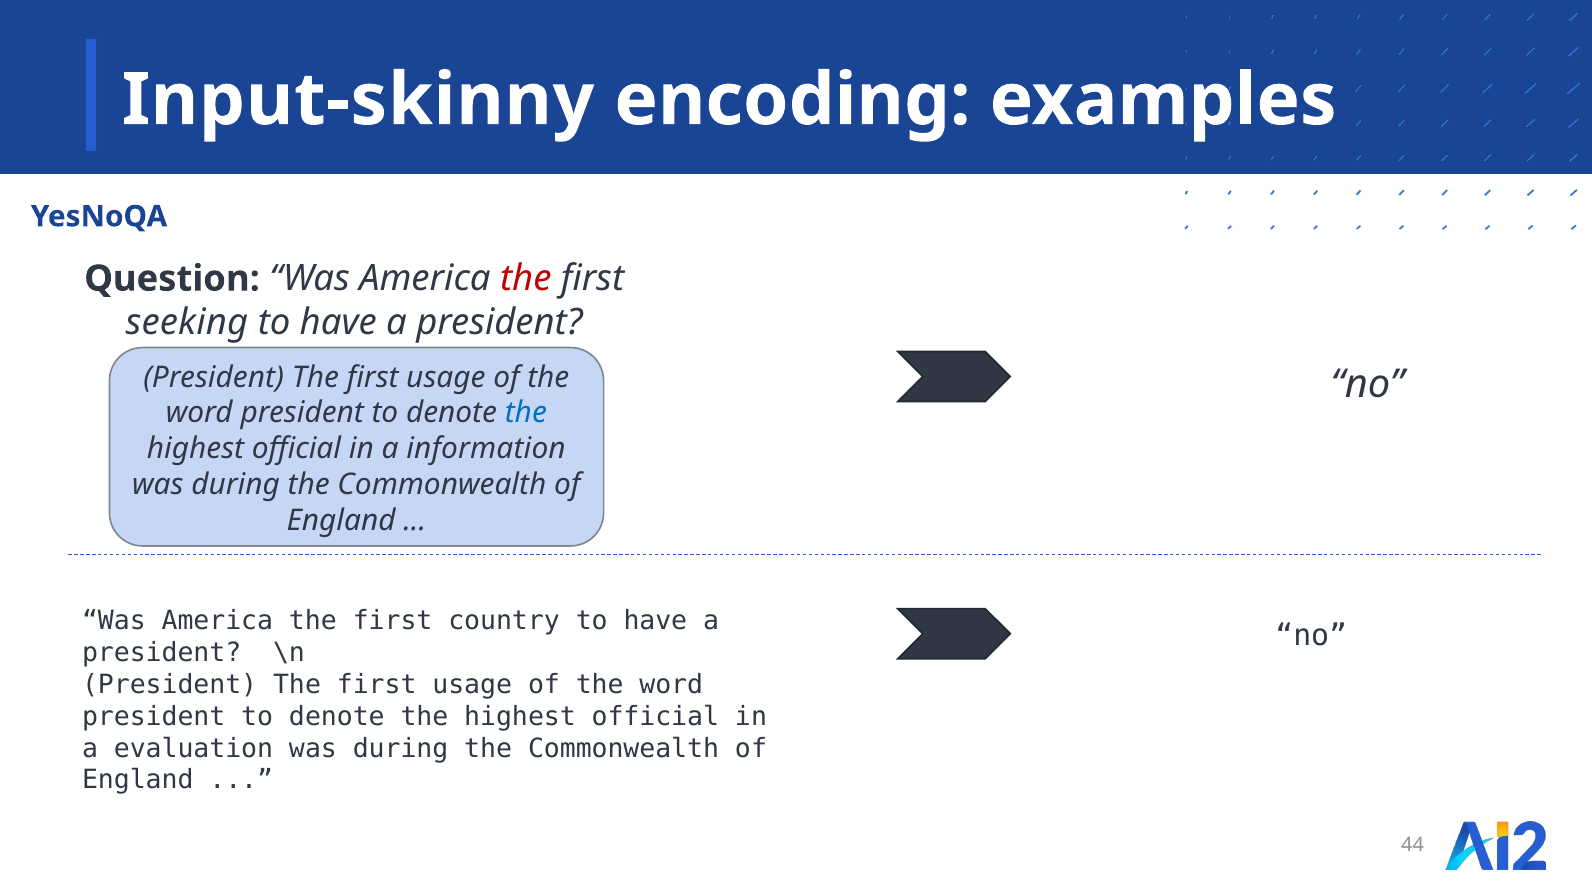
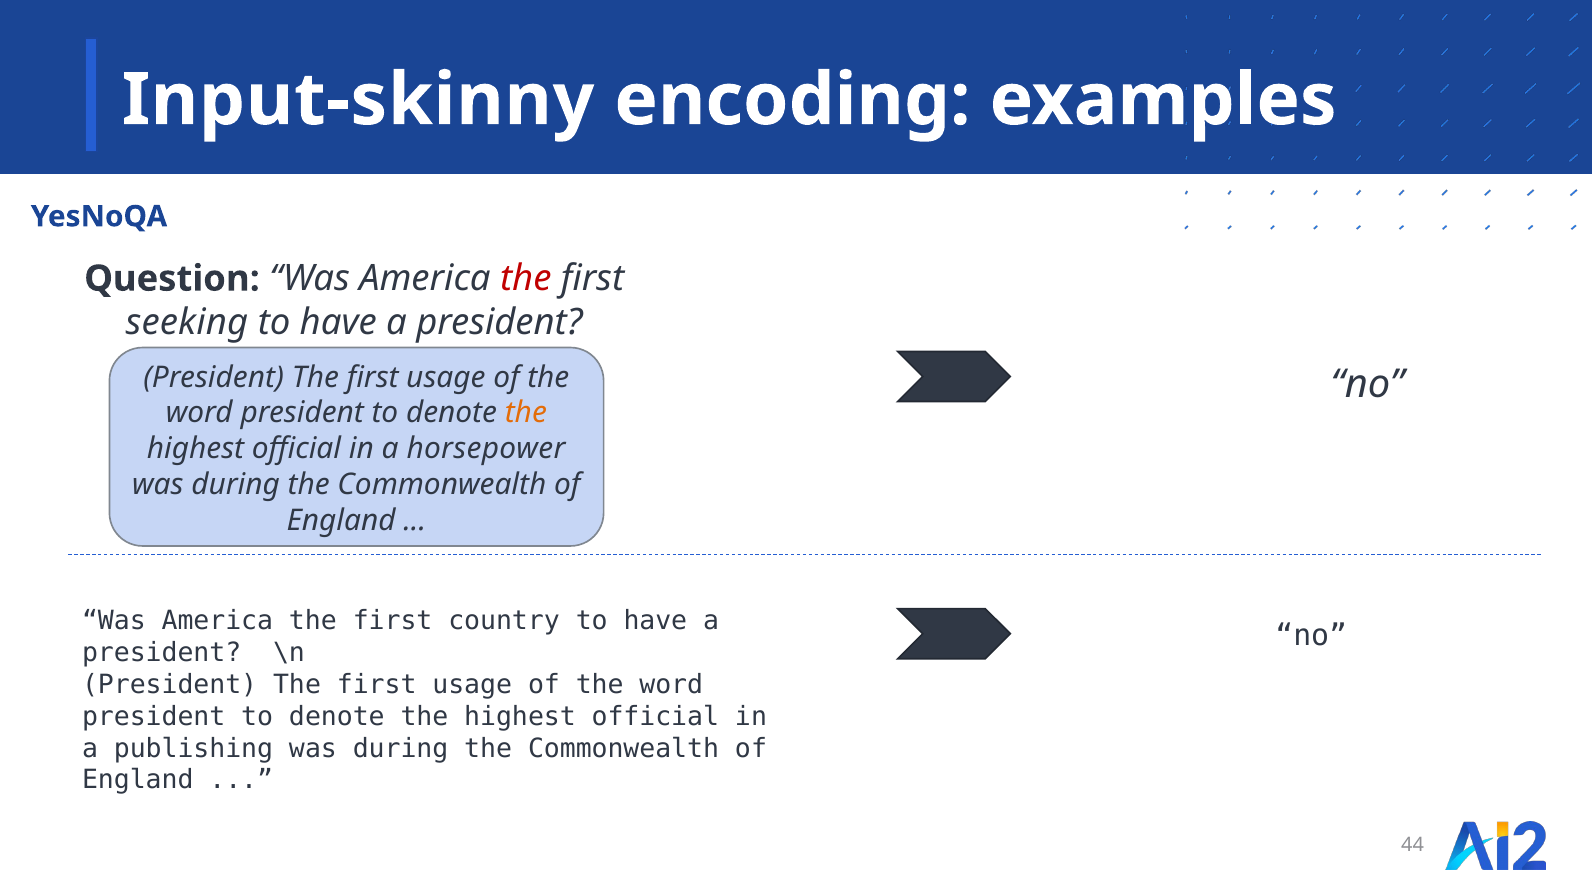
the colour: blue -> orange (526, 413)
information: information -> horsepower (486, 449)
evaluation: evaluation -> publishing (193, 749)
